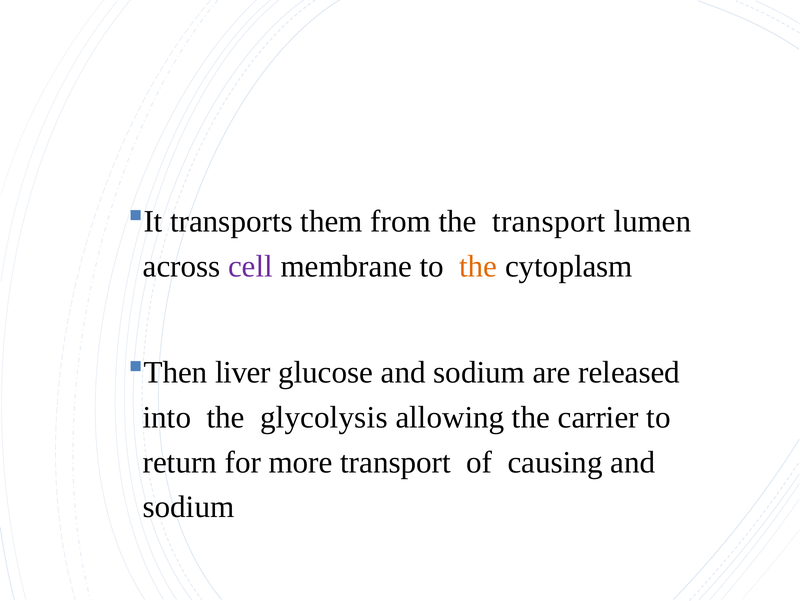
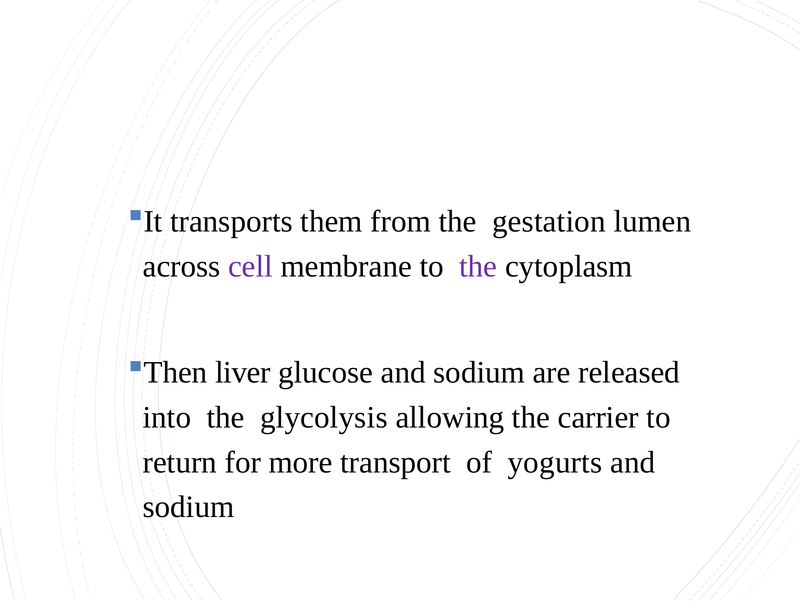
the transport: transport -> gestation (549, 222)
the colour: orange -> purple (478, 266)
causing: causing -> yogurts (555, 462)
